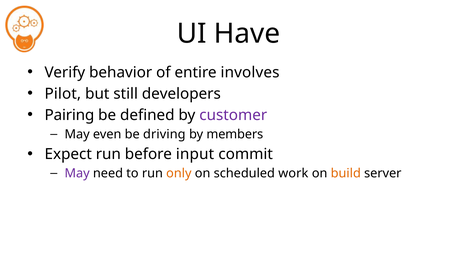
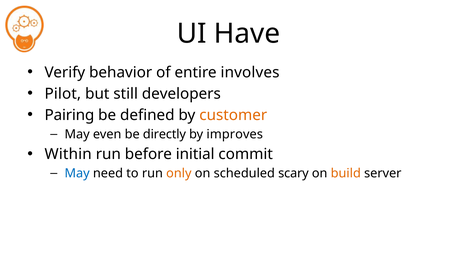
customer colour: purple -> orange (233, 115)
driving: driving -> directly (164, 134)
members: members -> improves (235, 134)
Expect: Expect -> Within (68, 154)
input: input -> initial (195, 154)
May colour: purple -> blue (77, 173)
work: work -> scary (293, 173)
